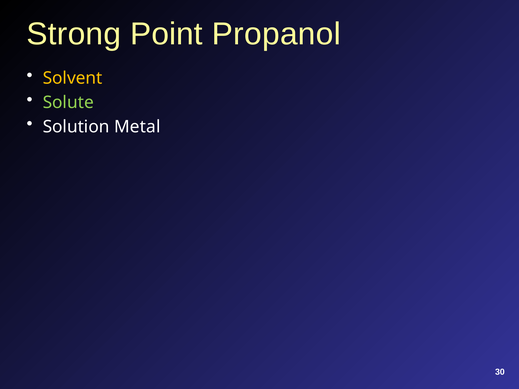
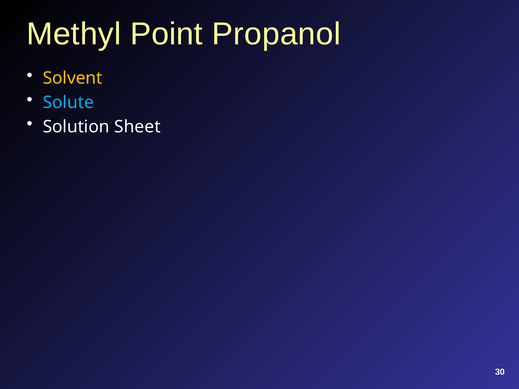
Strong: Strong -> Methyl (74, 34)
Solute colour: light green -> light blue (68, 103)
Metal: Metal -> Sheet (137, 127)
